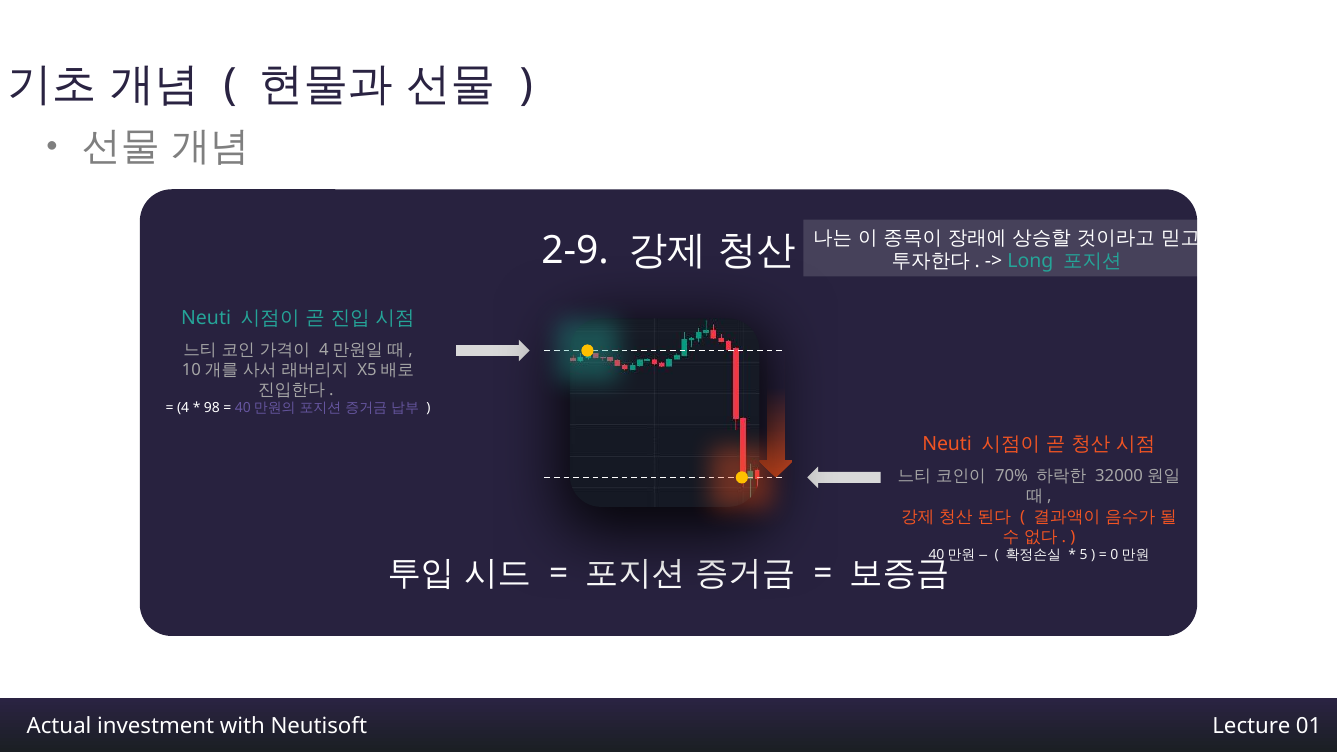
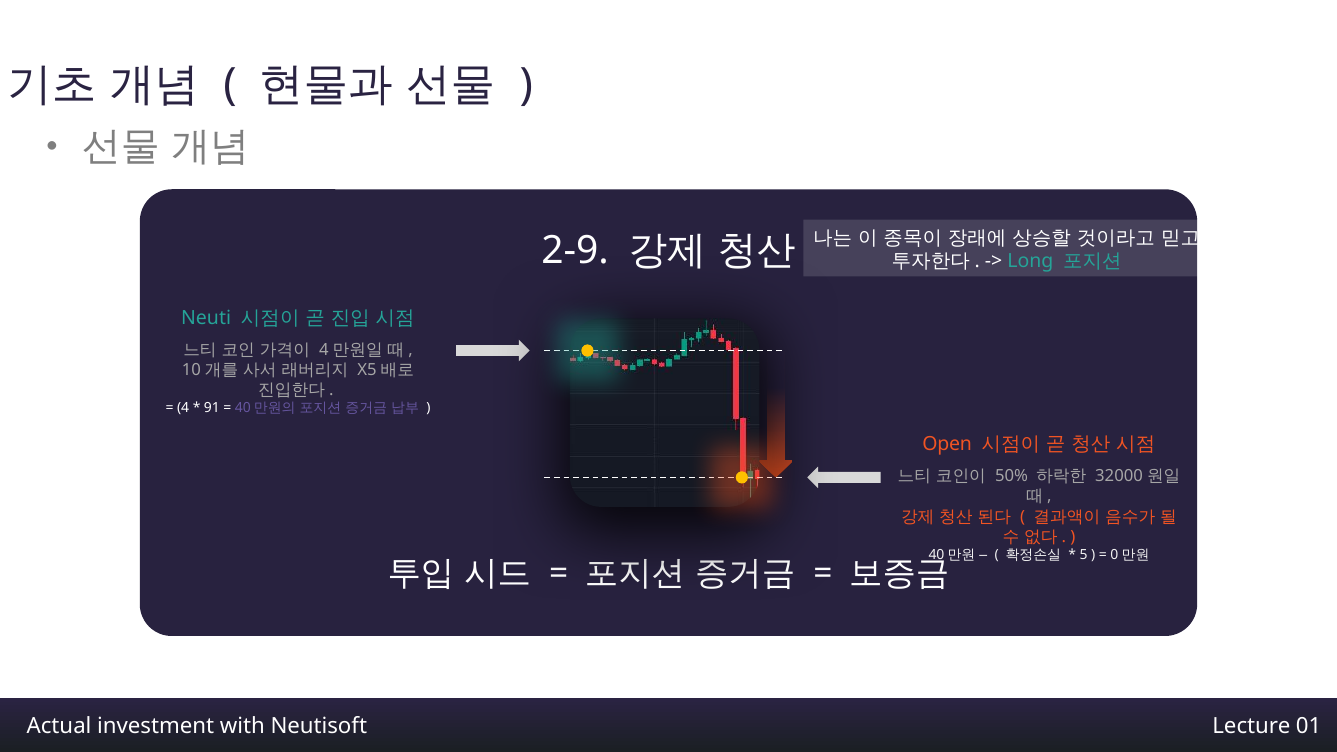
98: 98 -> 91 (212, 408)
Neuti: Neuti -> Open (947, 445)
70%: 70% -> 50% (1011, 476)
